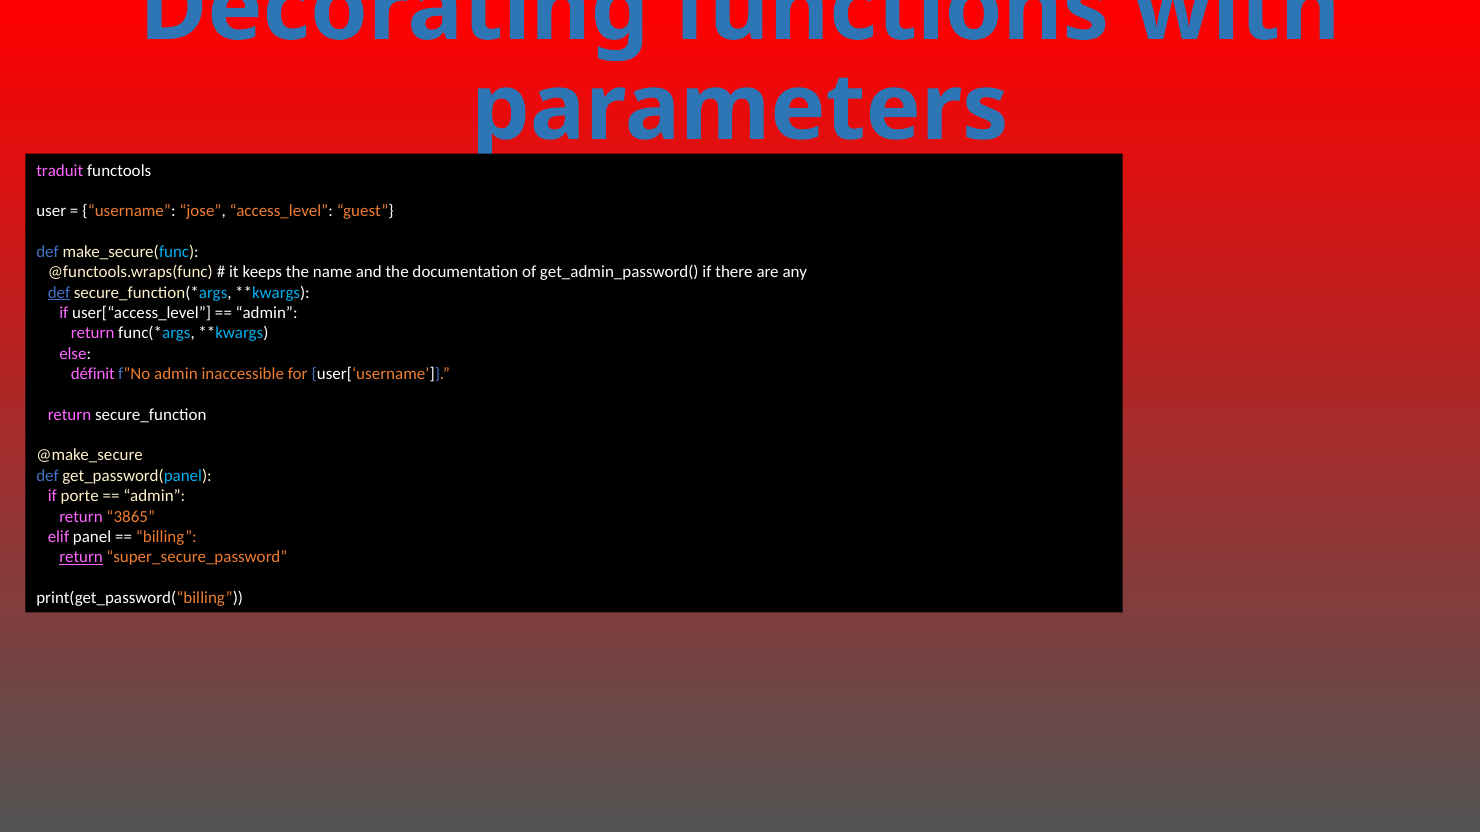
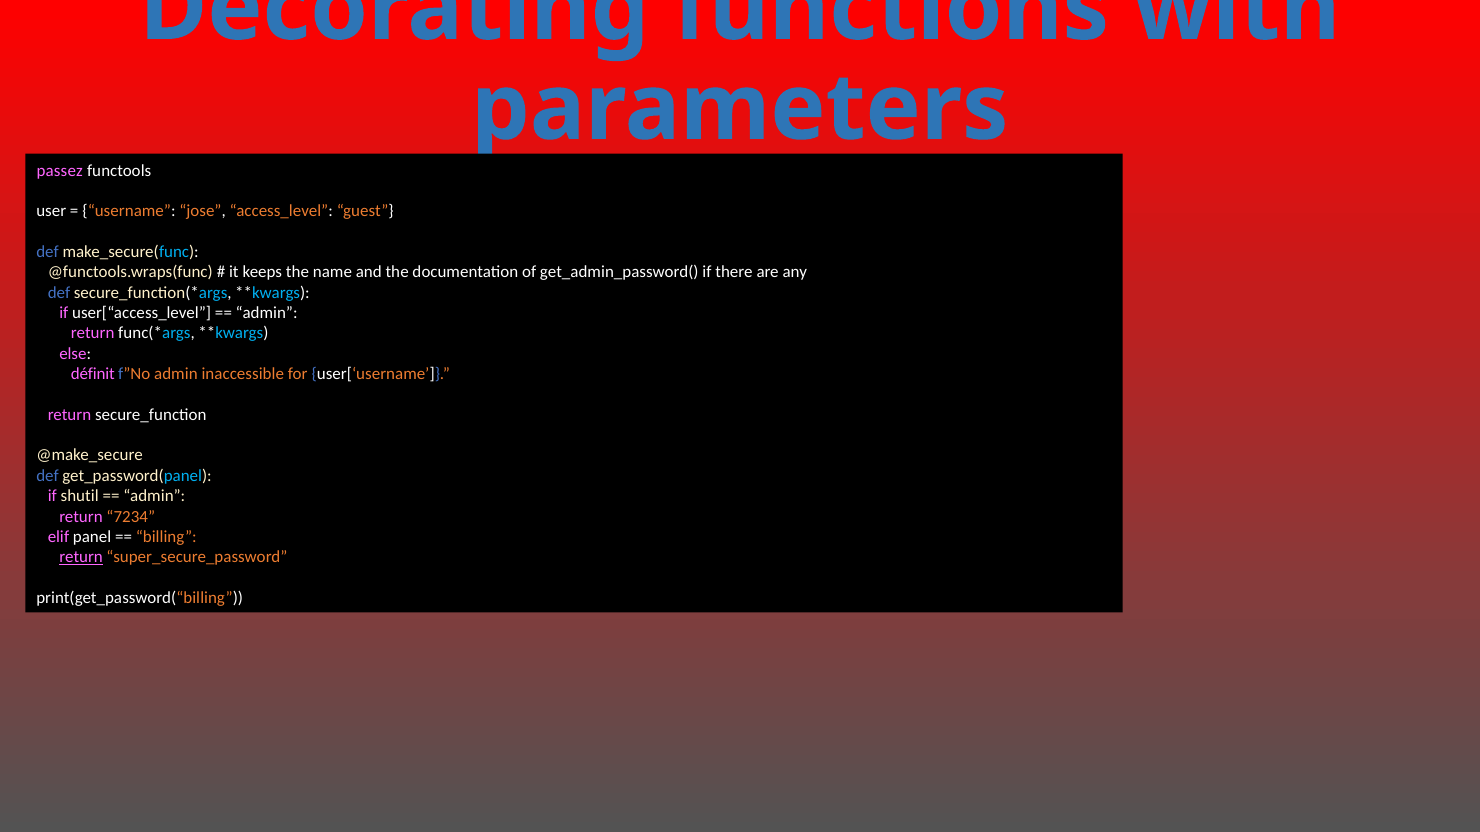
traduit: traduit -> passez (60, 171)
def underline: present -> none (59, 293)
porte: porte -> shutil (80, 496)
3865: 3865 -> 7234 (131, 517)
